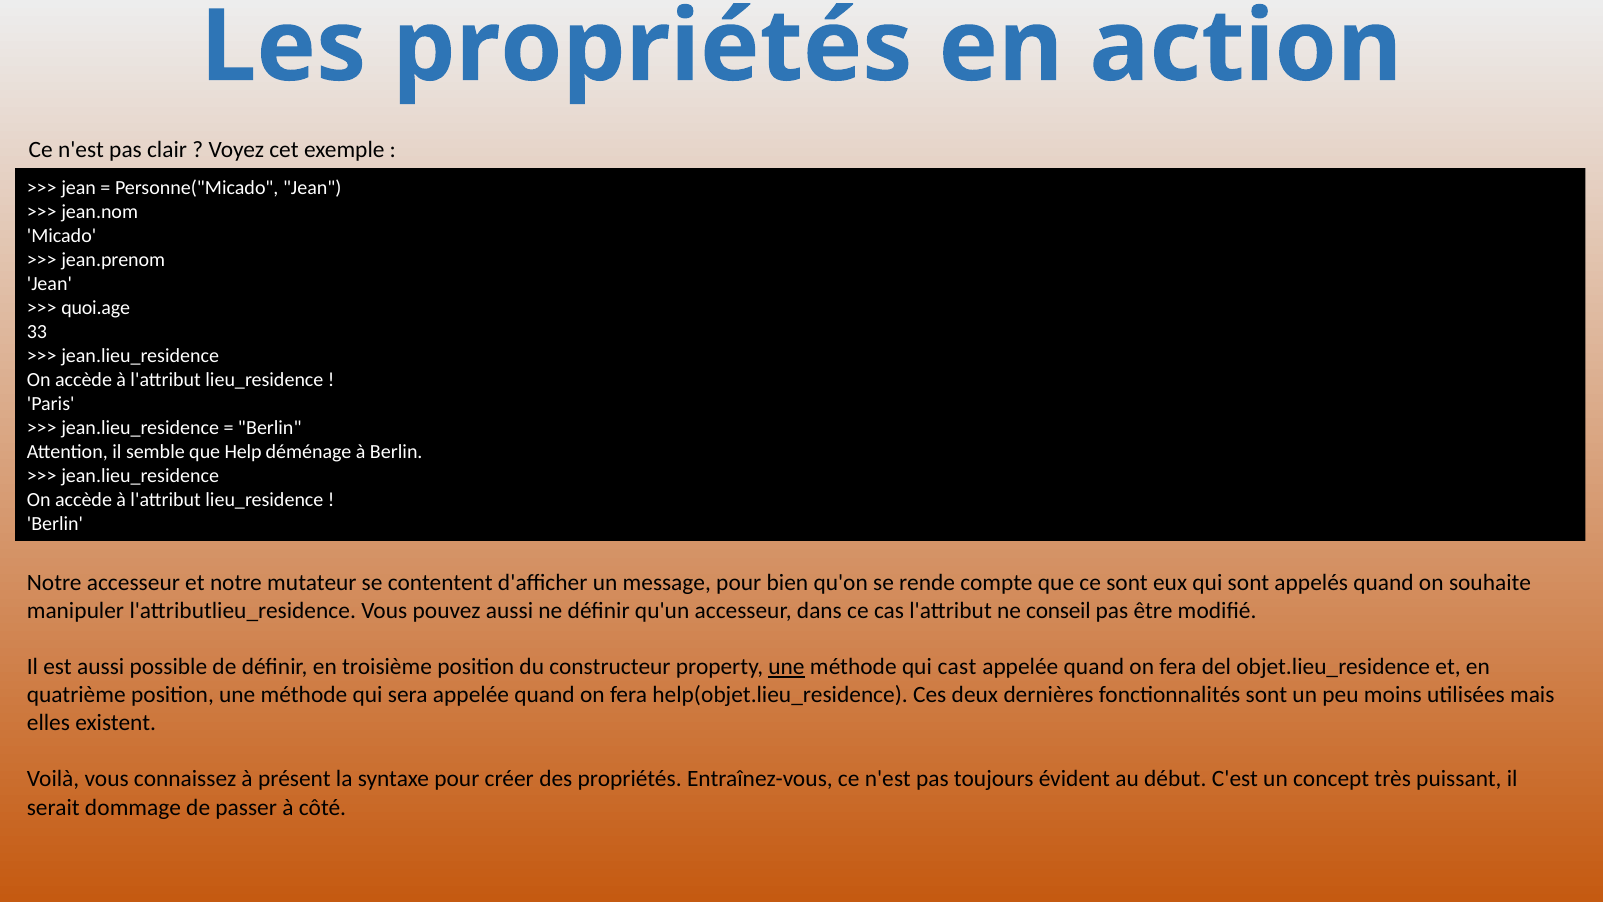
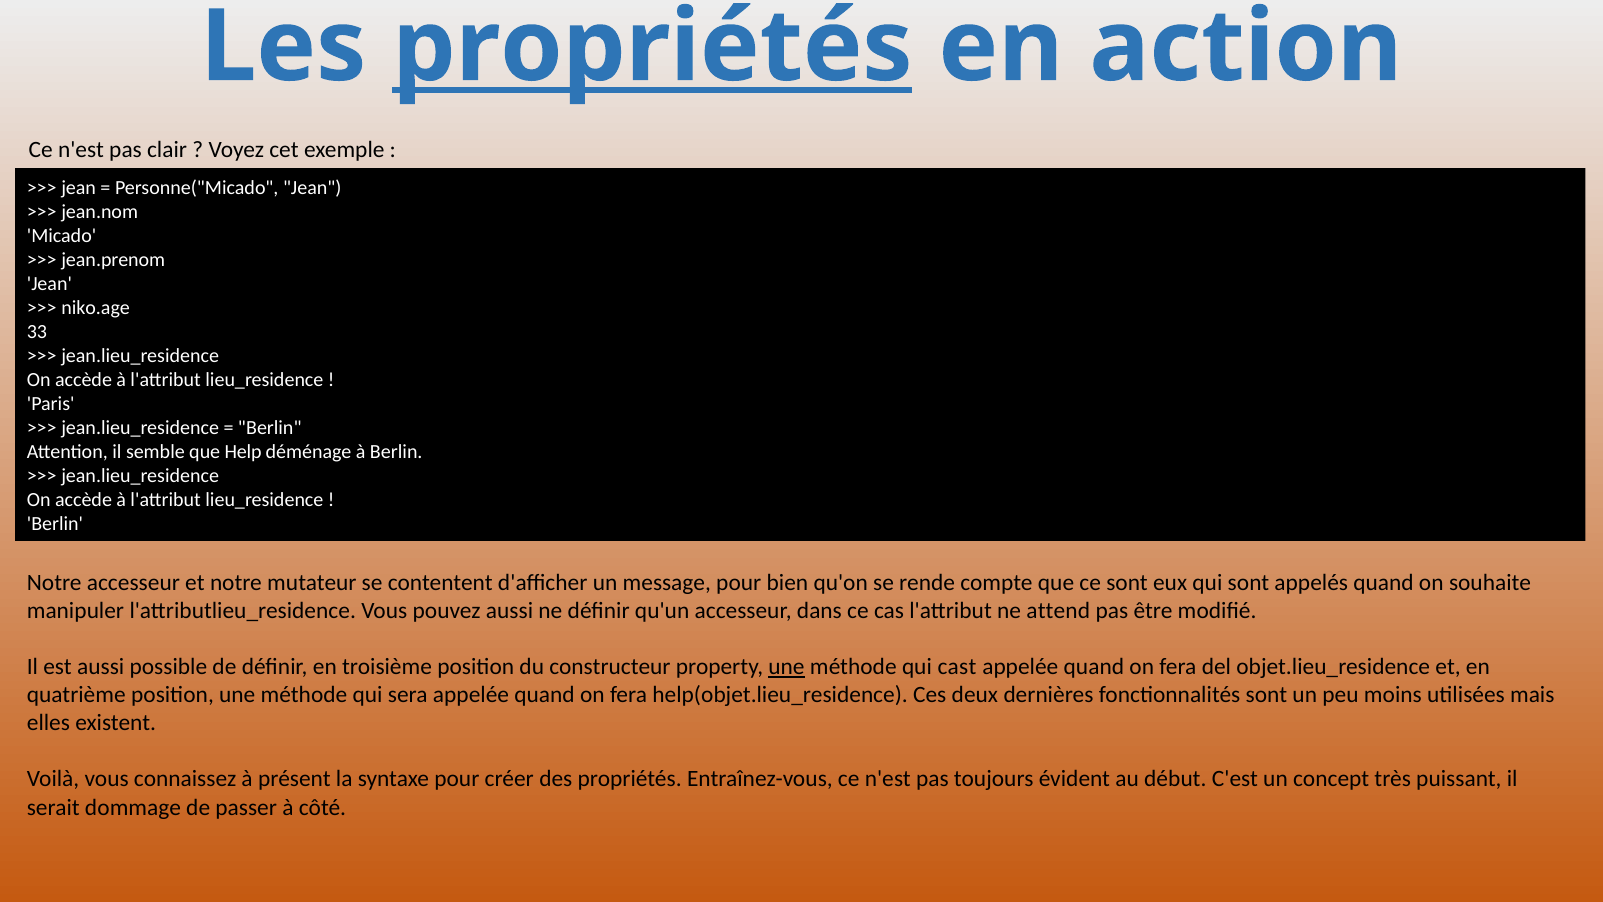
propriétés underline: none -> present (653, 47)
quoi.age: quoi.age -> niko.age (96, 308)
conseil: conseil -> attend (1058, 611)
